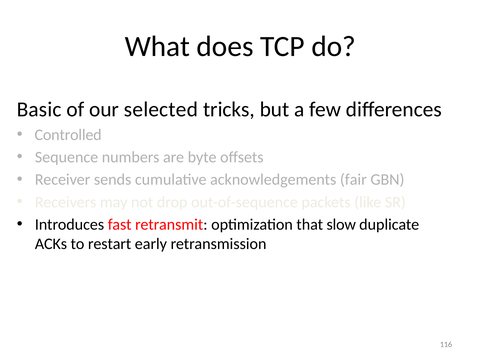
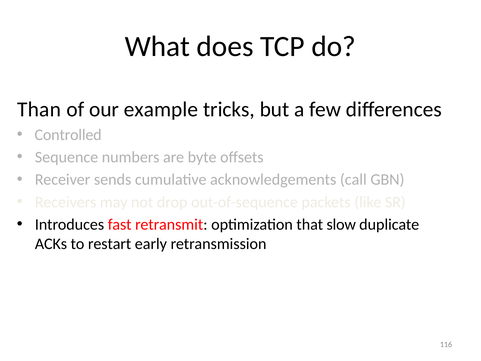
Basic: Basic -> Than (39, 109)
selected: selected -> example (161, 109)
fair: fair -> call (353, 179)
